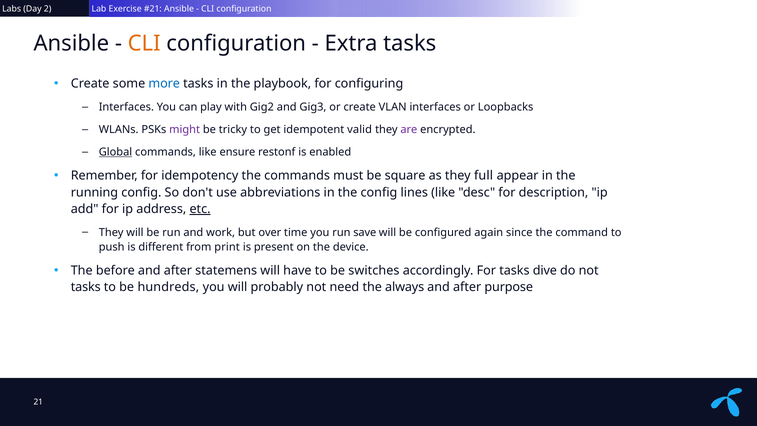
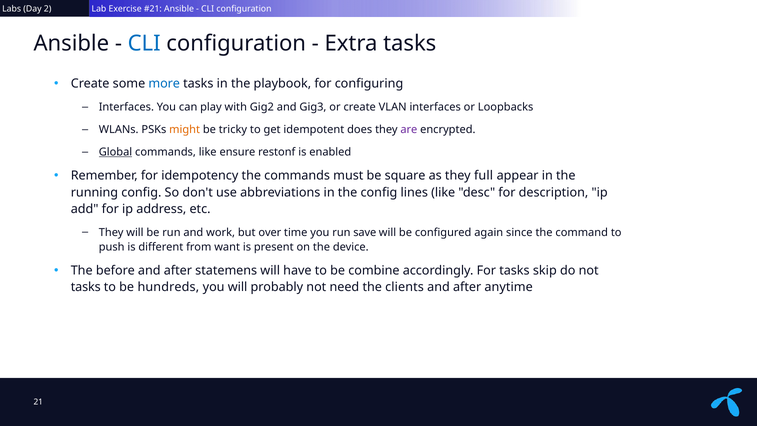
CLI colour: orange -> blue (144, 43)
might colour: purple -> orange (185, 130)
valid: valid -> does (360, 130)
etc underline: present -> none (200, 209)
print: print -> want (227, 247)
switches: switches -> combine (374, 271)
dive: dive -> skip (545, 271)
always: always -> clients (405, 287)
purpose: purpose -> anytime (509, 287)
